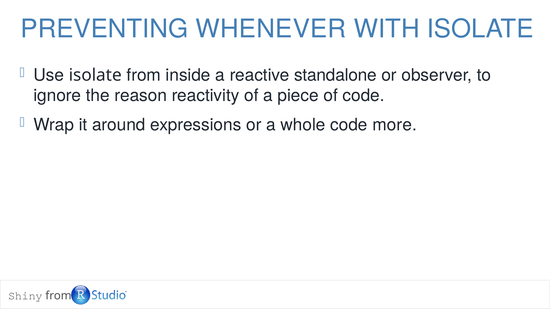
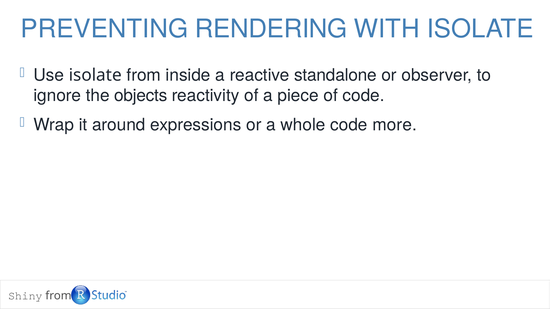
WHENEVER: WHENEVER -> RENDERING (271, 29)
reason: reason -> objects (141, 96)
